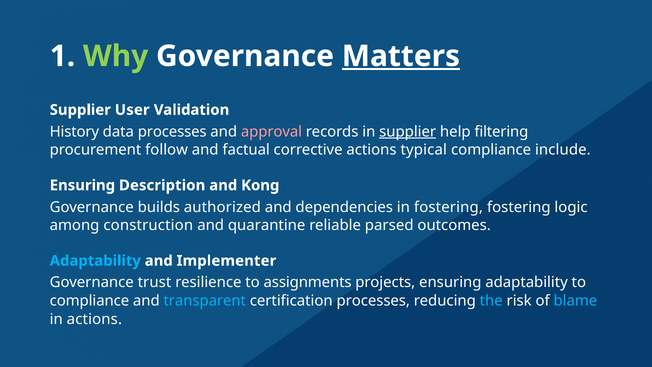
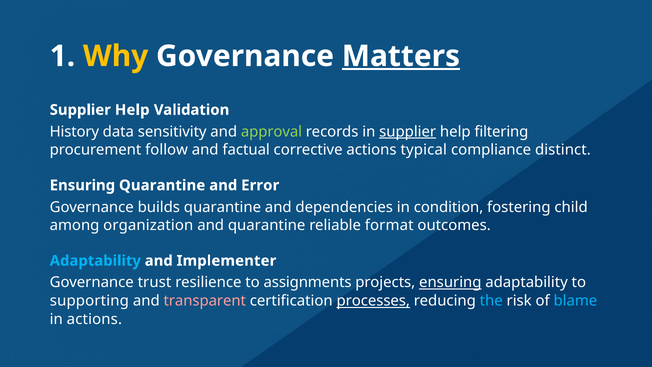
Why colour: light green -> yellow (116, 56)
User: User -> Help (132, 110)
data processes: processes -> sensitivity (172, 132)
approval colour: pink -> light green (271, 132)
include: include -> distinct (563, 150)
Ensuring Description: Description -> Quarantine (162, 185)
Kong: Kong -> Error (260, 185)
builds authorized: authorized -> quarantine (222, 207)
in fostering: fostering -> condition (449, 207)
logic: logic -> child (571, 207)
construction: construction -> organization (148, 225)
parsed: parsed -> format (389, 225)
ensuring underline: none -> present (450, 282)
compliance: compliance -> supporting (89, 301)
transparent colour: light blue -> pink (205, 301)
processes underline: none -> present (373, 301)
